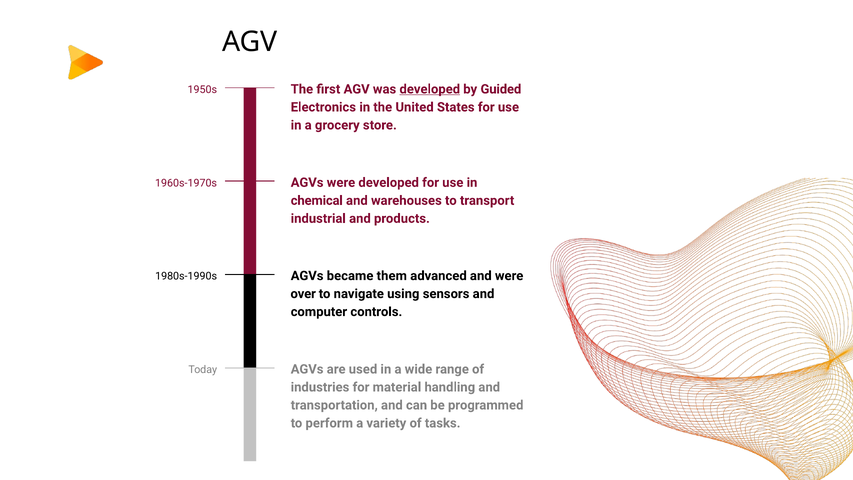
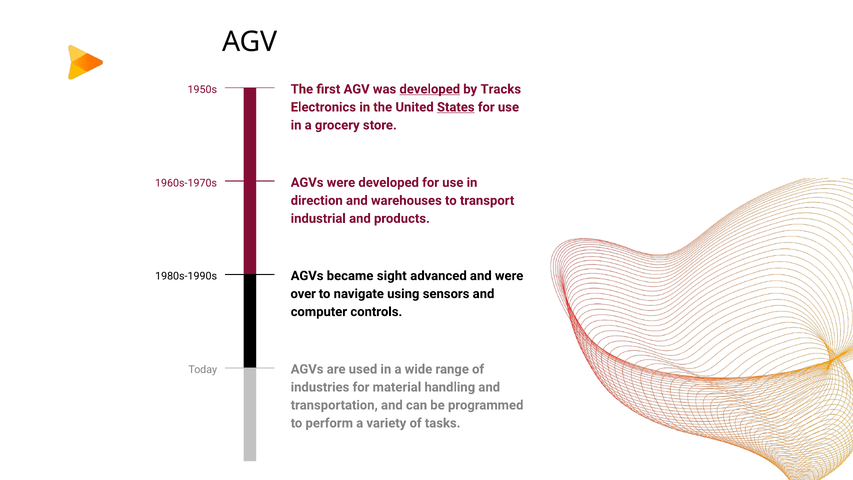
Guided: Guided -> Tracks (501, 89)
States underline: none -> present (456, 107)
chemical: chemical -> direction (317, 200)
them: them -> sight (392, 276)
